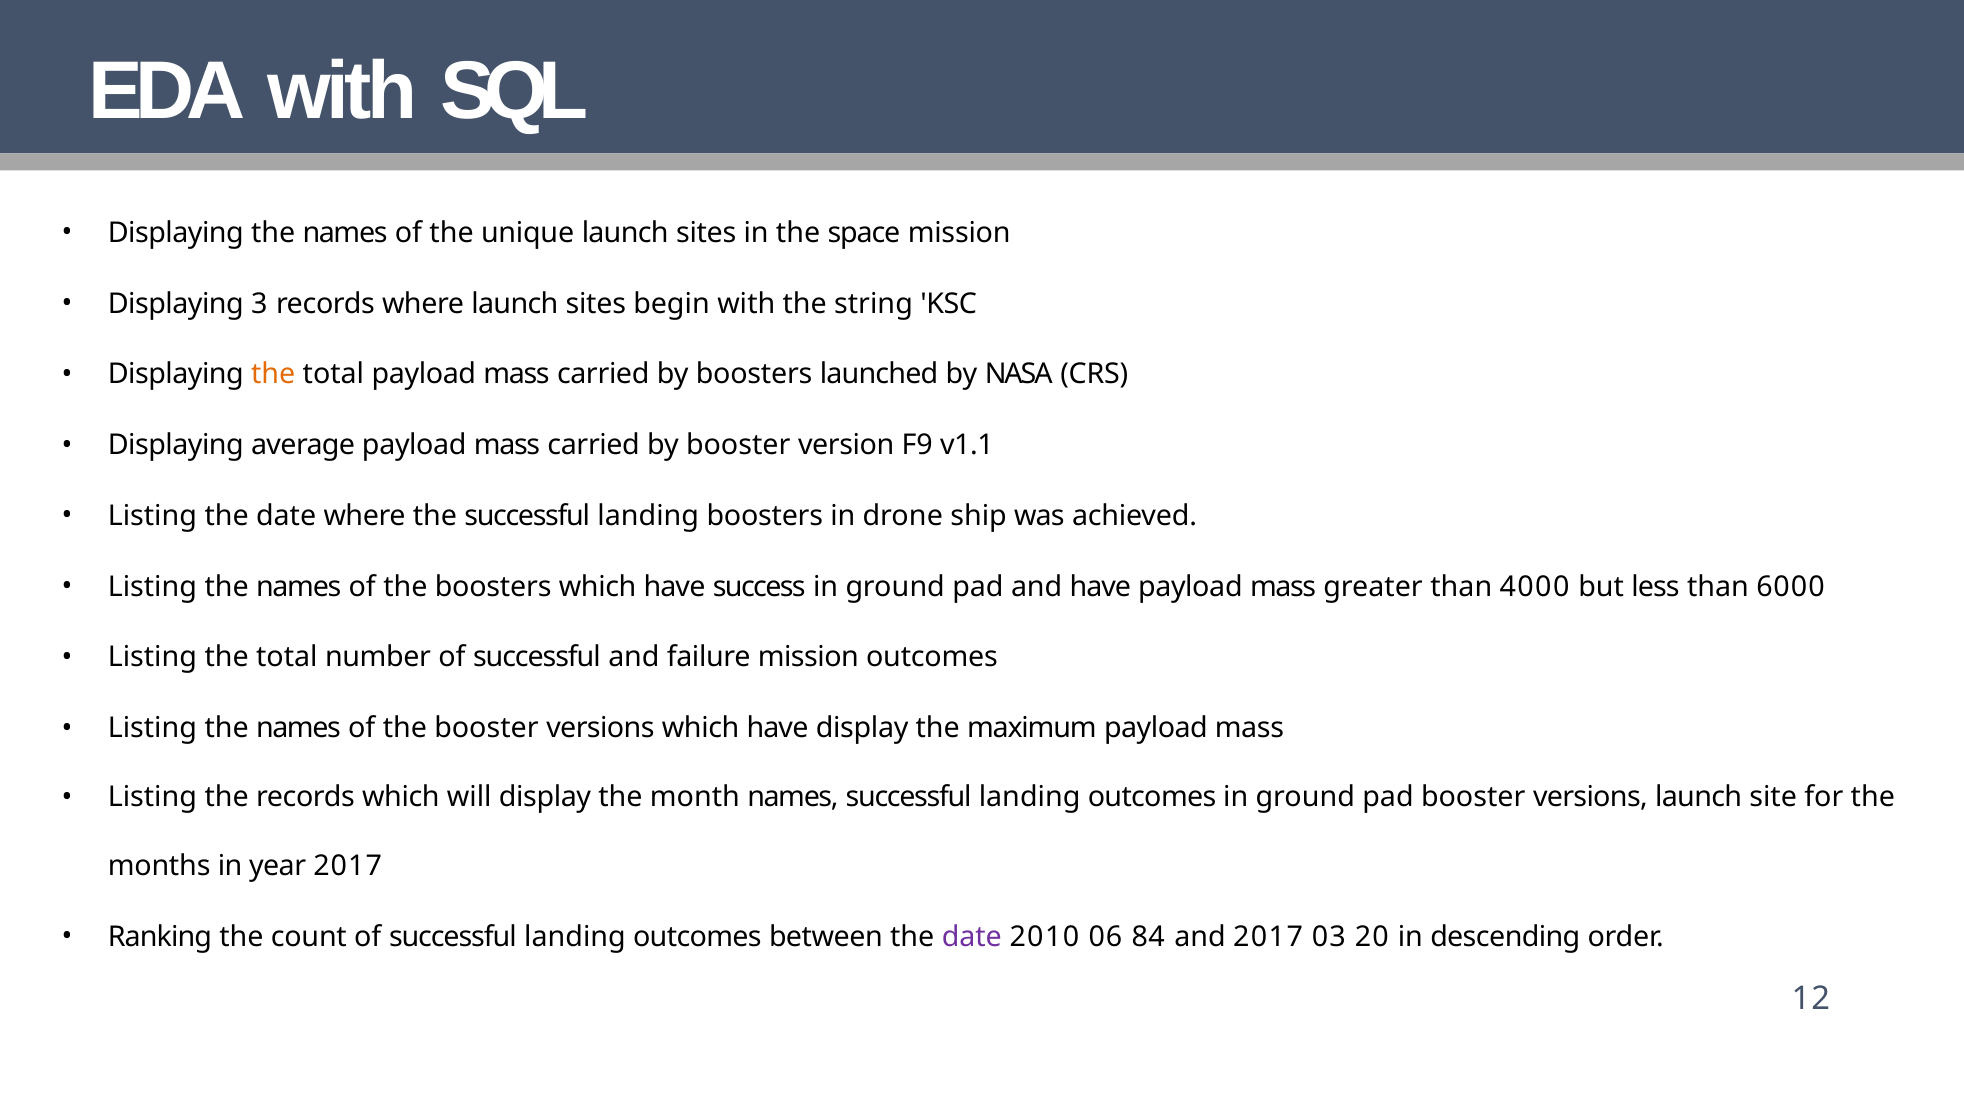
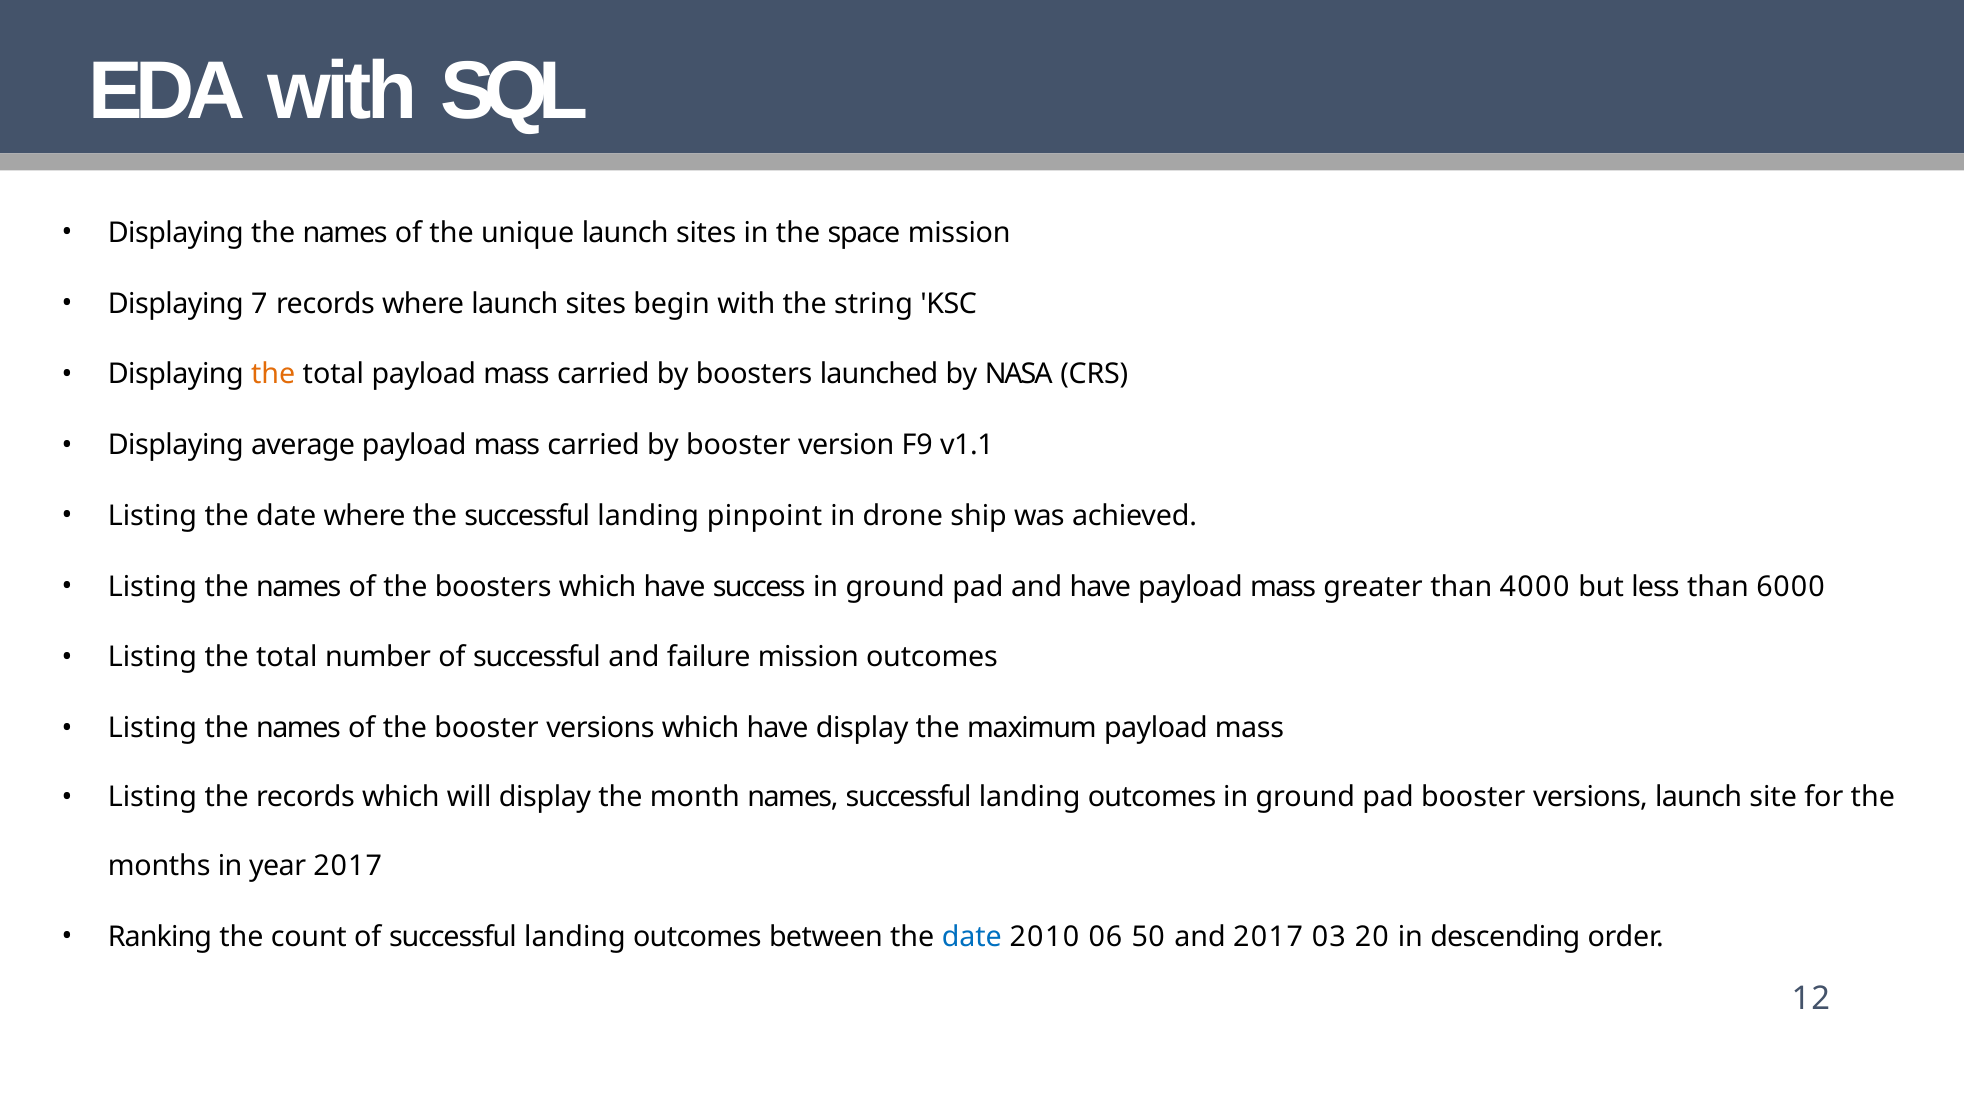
3: 3 -> 7 (259, 304)
landing boosters: boosters -> pinpoint (765, 516)
date colour: purple -> blue (972, 936)
84: 84 -> 50 (1148, 936)
